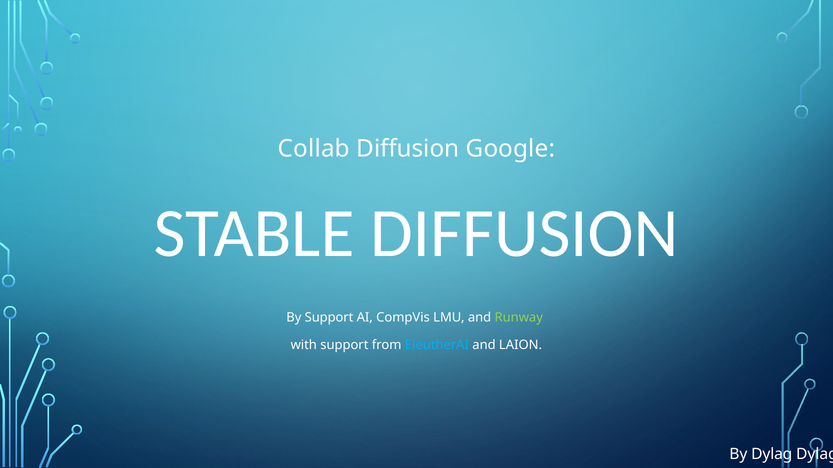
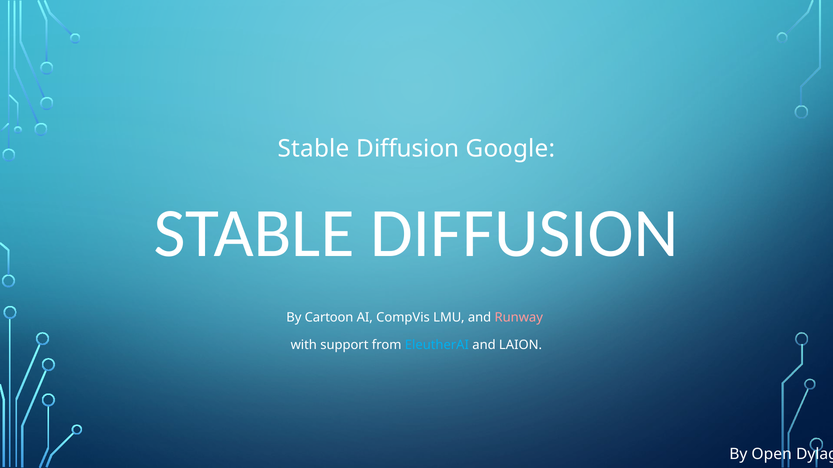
Collab: Collab -> Stable (314, 149)
By Support: Support -> Cartoon (329, 318)
Runway colour: light green -> pink (519, 318)
By Dylag: Dylag -> Open (772, 455)
